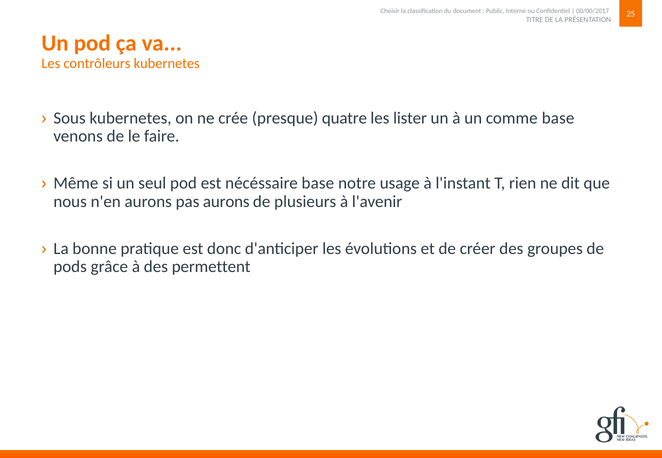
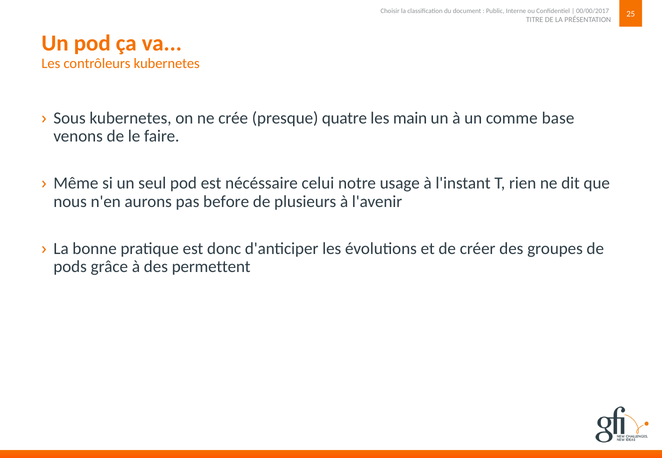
lister: lister -> main (410, 118)
nécéssaire base: base -> celui (318, 183)
pas aurons: aurons -> before (226, 202)
